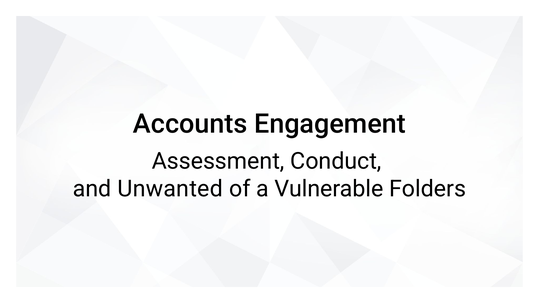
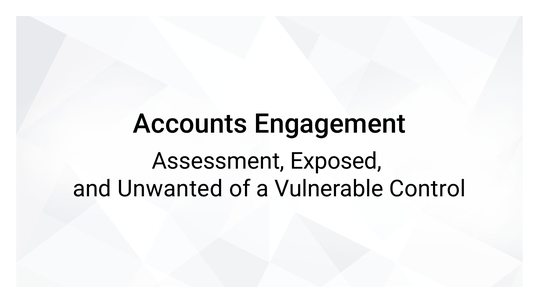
Conduct: Conduct -> Exposed (336, 161)
Folders: Folders -> Control (428, 189)
